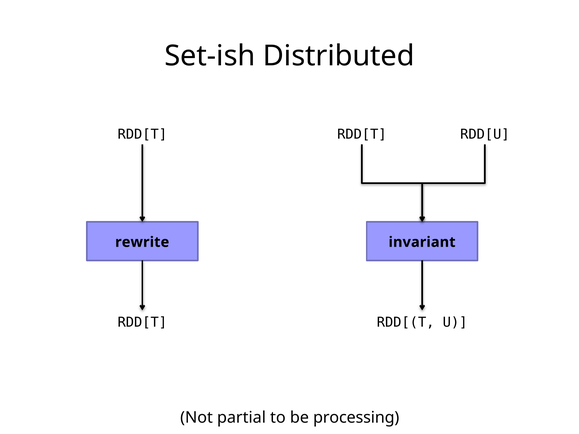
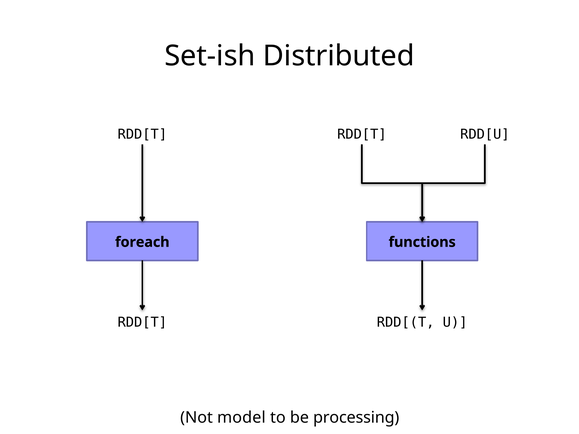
rewrite: rewrite -> foreach (142, 242)
invariant: invariant -> functions (422, 242)
partial: partial -> model (241, 418)
